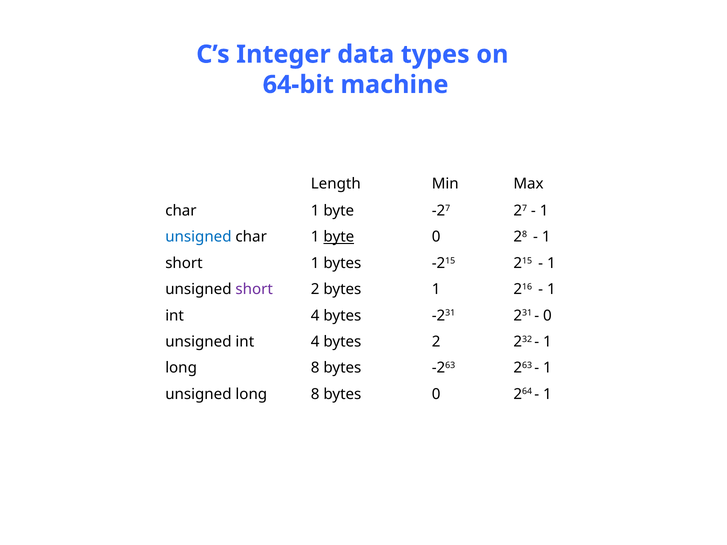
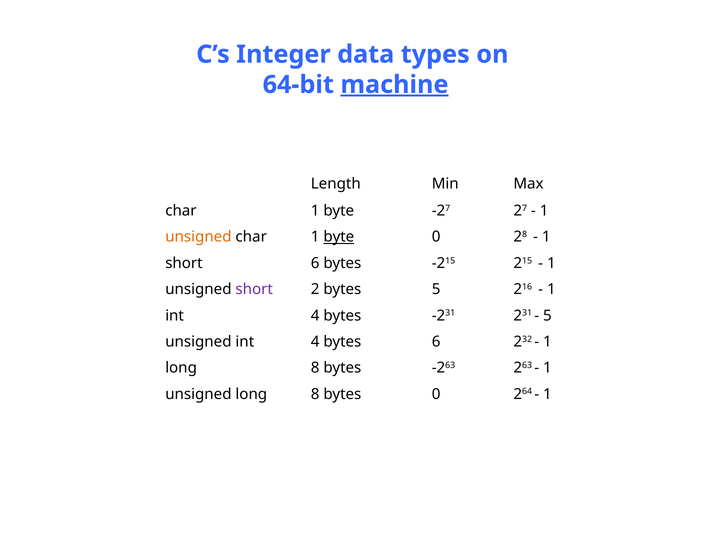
machine underline: none -> present (394, 85)
unsigned colour: blue -> orange (198, 237)
short 1: 1 -> 6 (315, 263)
bytes 1: 1 -> 5 (436, 289)
0: 0 -> 5 (547, 316)
bytes 2: 2 -> 6 (436, 342)
